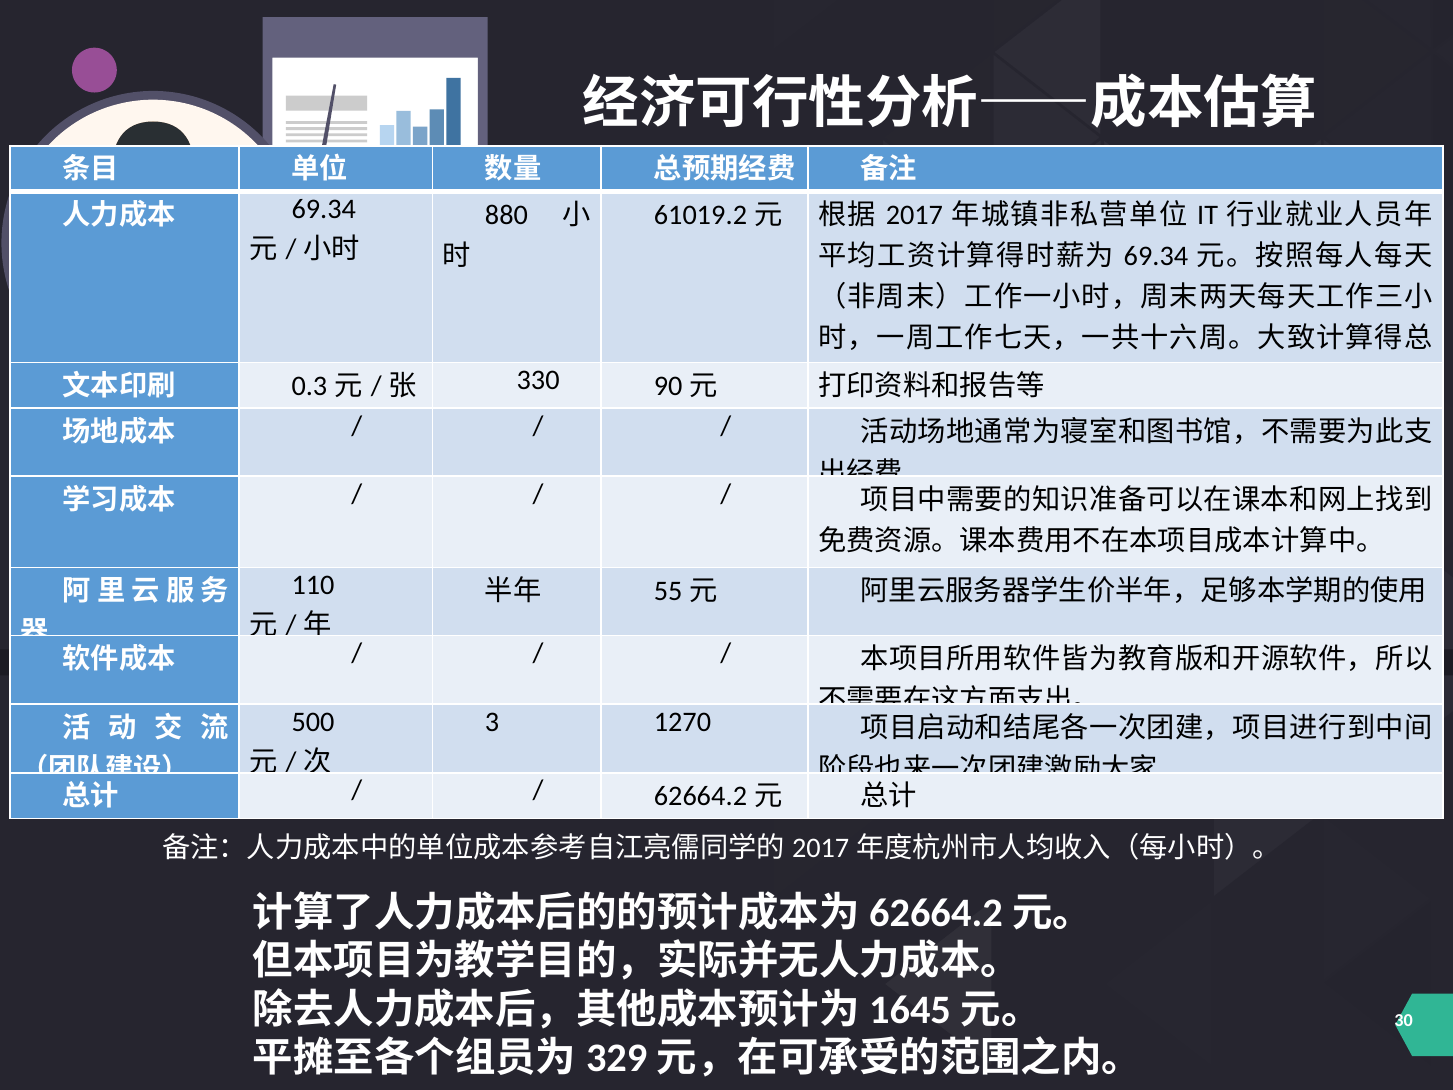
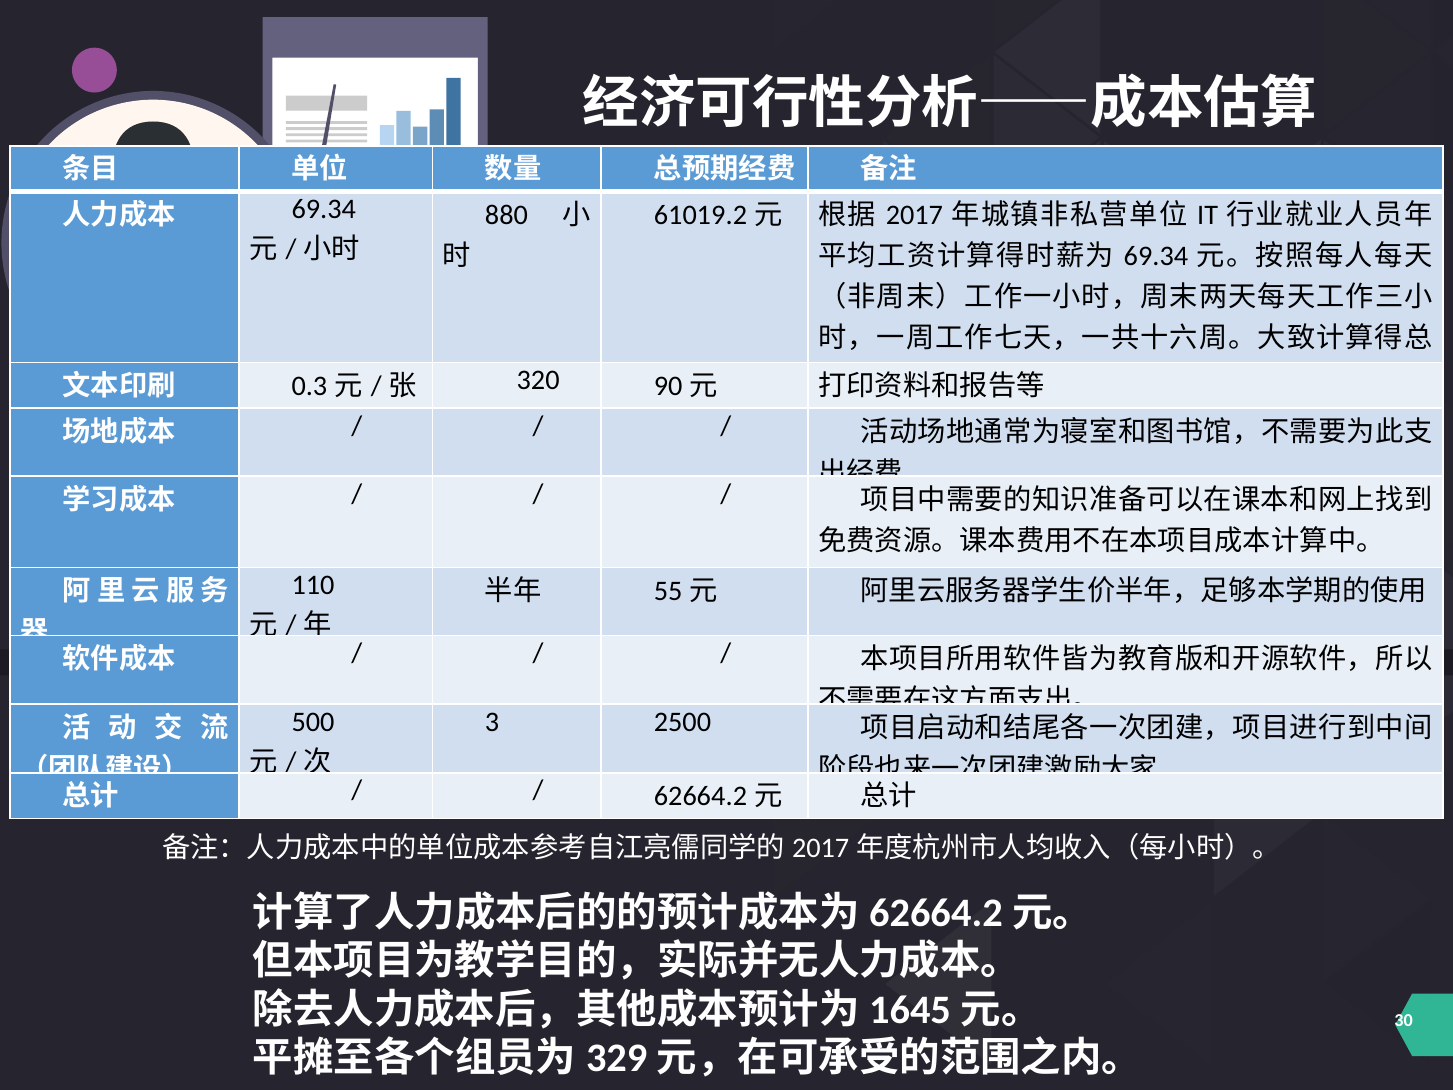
330: 330 -> 320 (538, 380)
1270: 1270 -> 2500 (682, 722)
